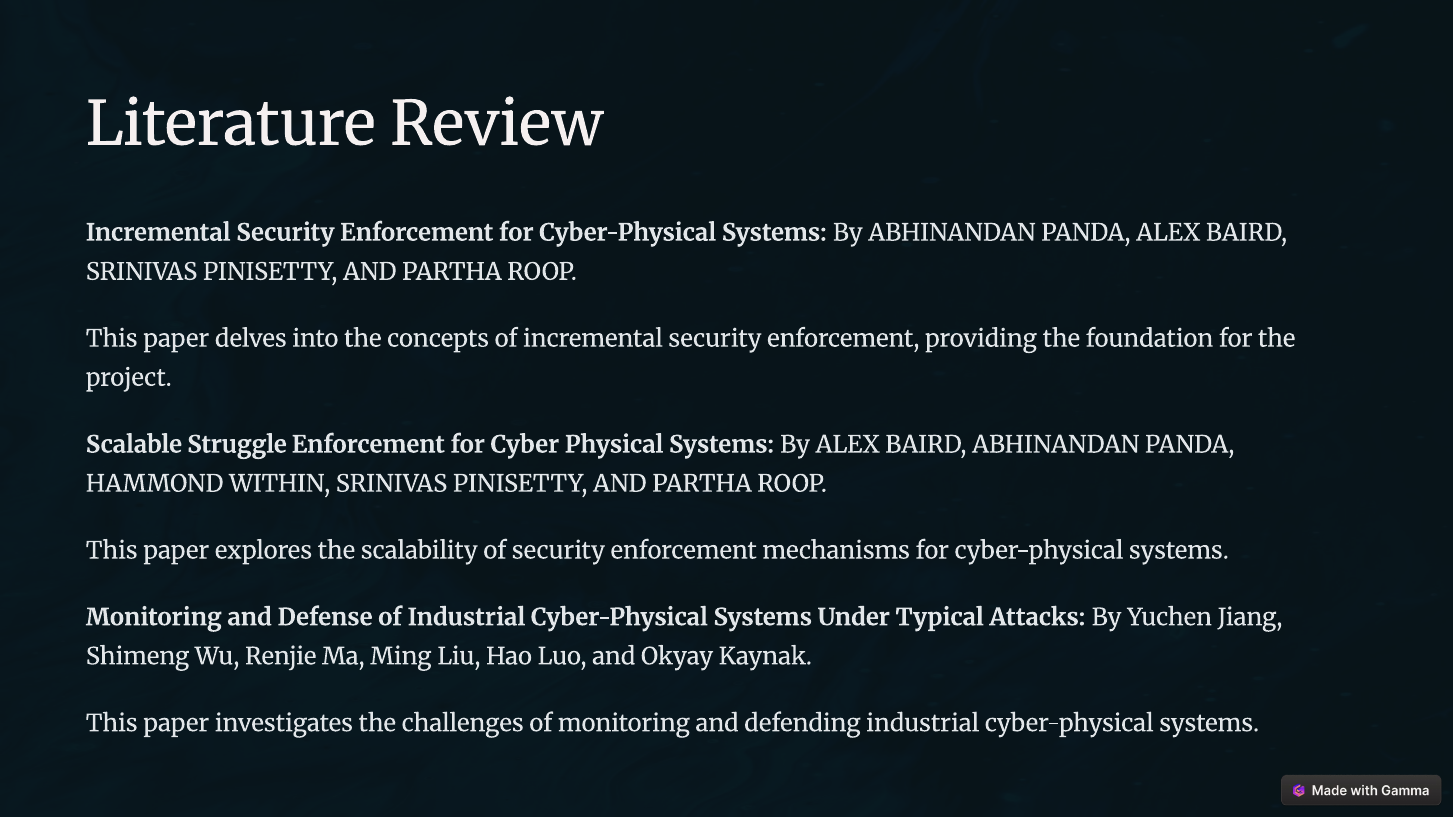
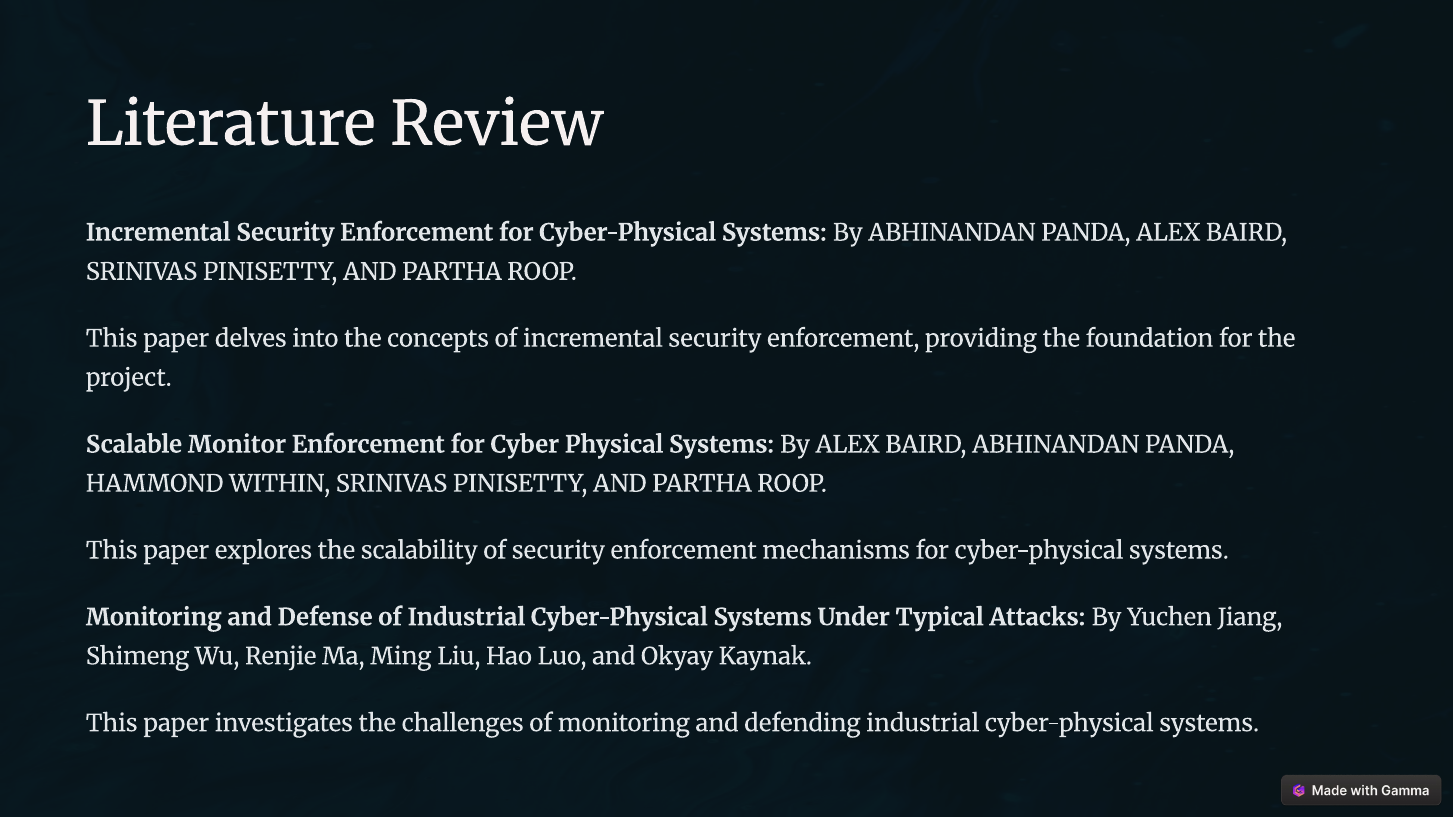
Struggle: Struggle -> Monitor (237, 445)
